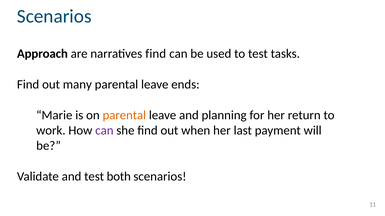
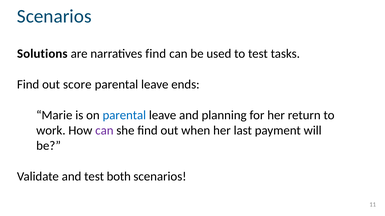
Approach: Approach -> Solutions (42, 54)
many: many -> score (77, 85)
parental colour: orange -> blue (124, 115)
